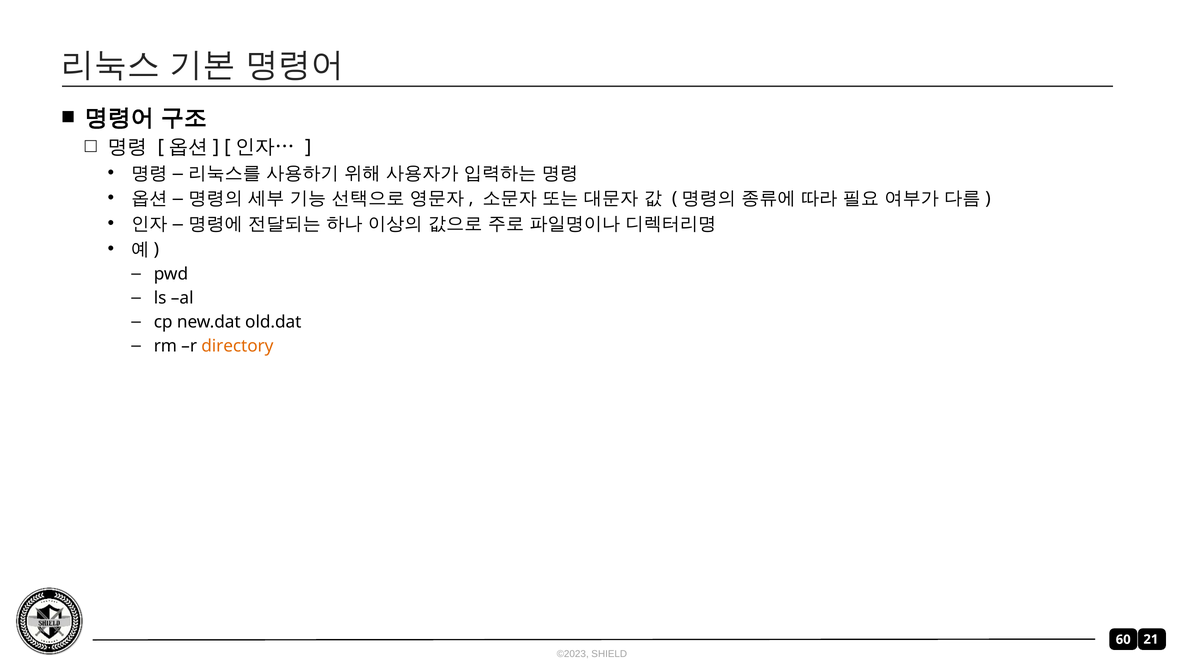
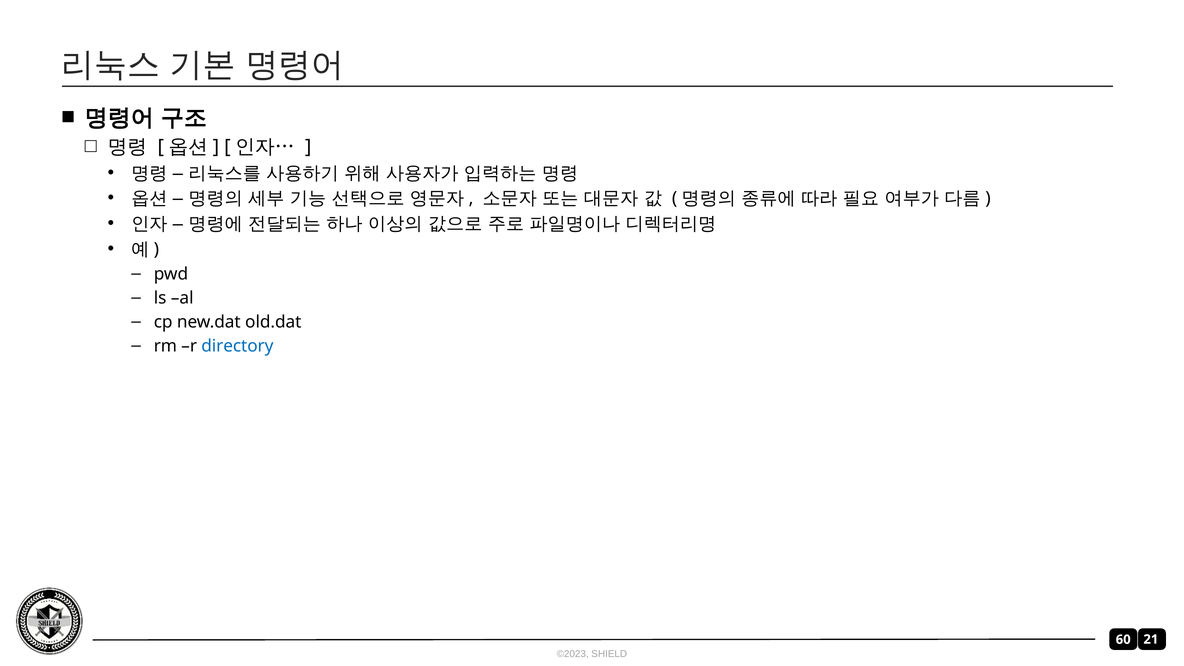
directory colour: orange -> blue (237, 346)
